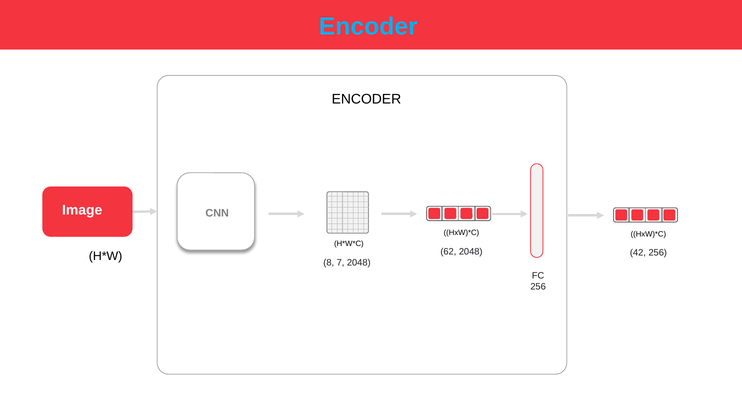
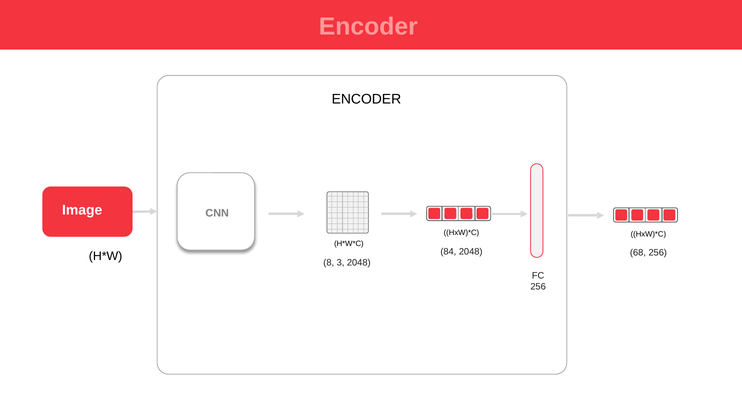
Encoder colour: light blue -> pink (368, 26)
62: 62 -> 84 (448, 252)
42: 42 -> 68 (638, 253)
7: 7 -> 3 (341, 263)
